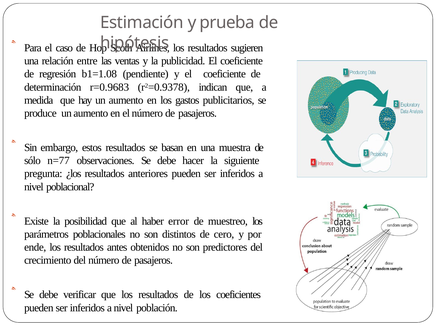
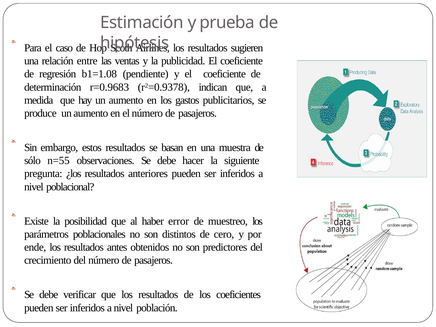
n=77: n=77 -> n=55 (58, 161)
